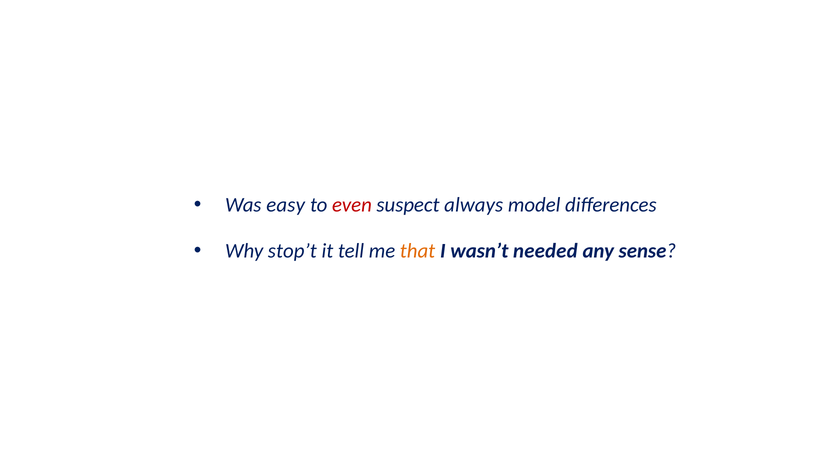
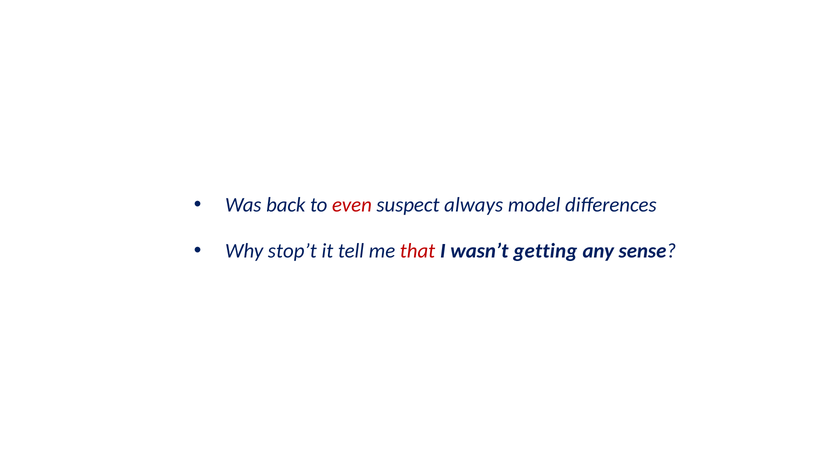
easy: easy -> back (286, 205)
that colour: orange -> red (418, 251)
needed: needed -> getting (545, 251)
